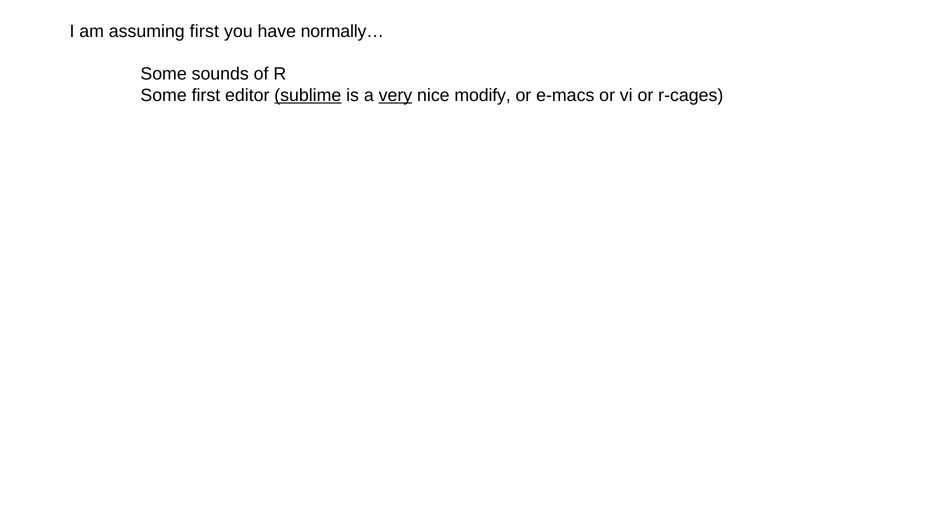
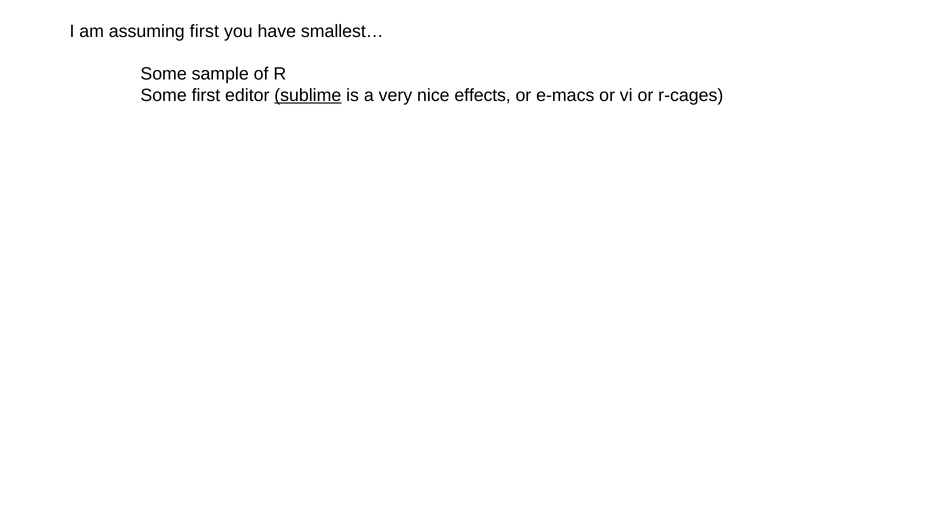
normally…: normally… -> smallest… (342, 32)
sounds: sounds -> sample (220, 74)
very underline: present -> none (395, 95)
modify: modify -> effects (483, 95)
